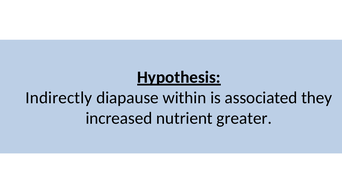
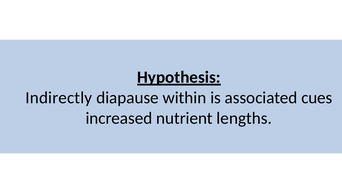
they: they -> cues (317, 98)
greater: greater -> lengths (244, 118)
